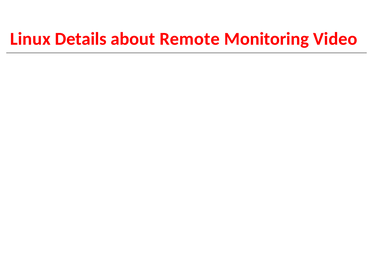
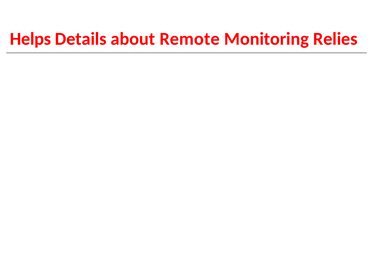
Linux: Linux -> Helps (30, 39)
Video: Video -> Relies (335, 39)
